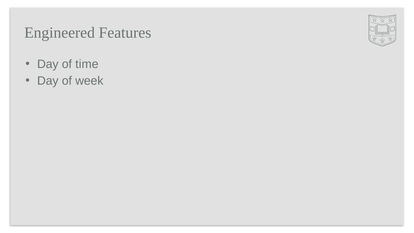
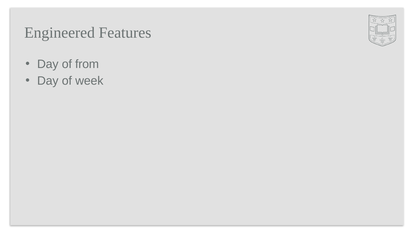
time: time -> from (87, 64)
